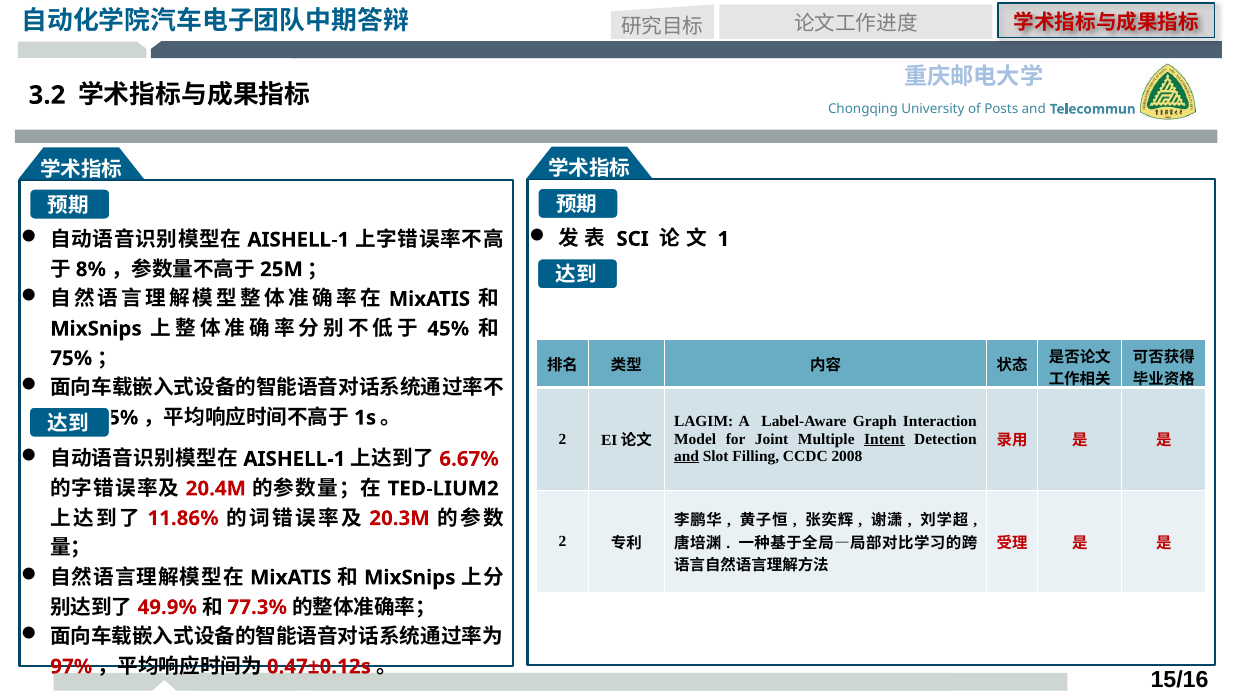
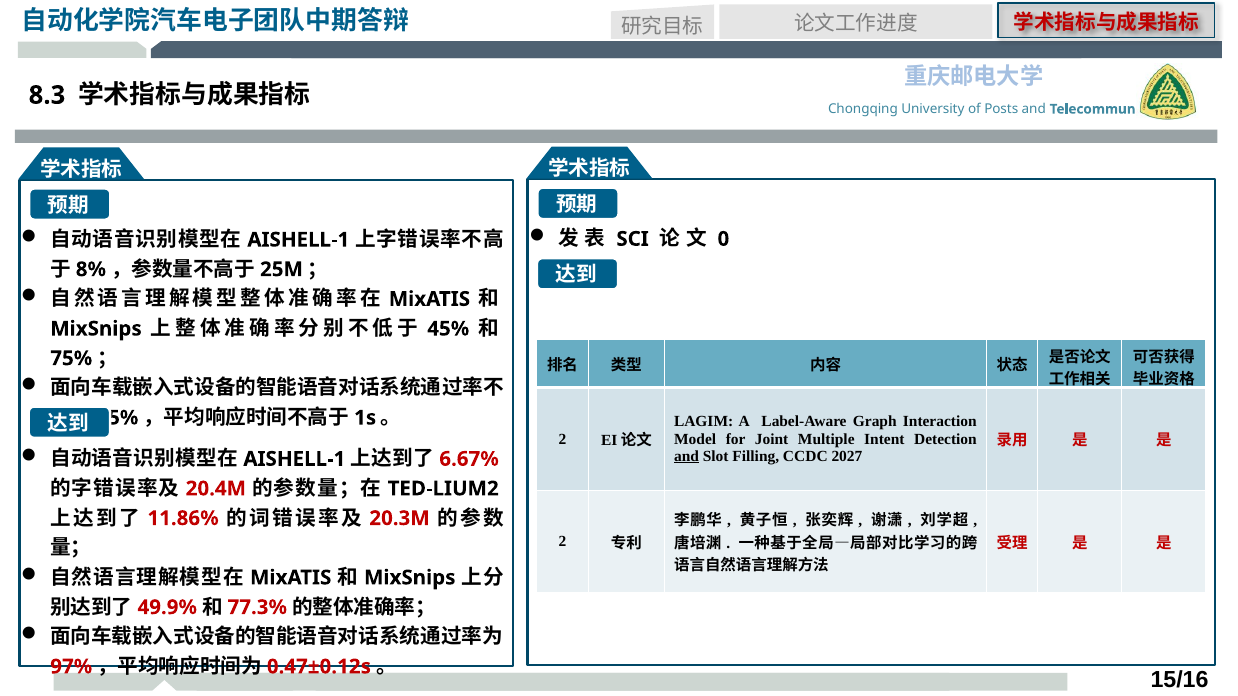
3.2: 3.2 -> 8.3 (47, 95)
1: 1 -> 0 (723, 239)
Intent underline: present -> none (884, 439)
2008: 2008 -> 2027 (847, 456)
